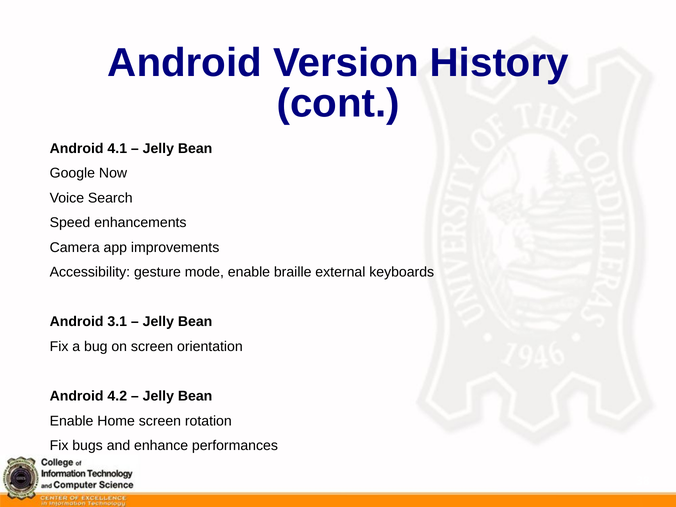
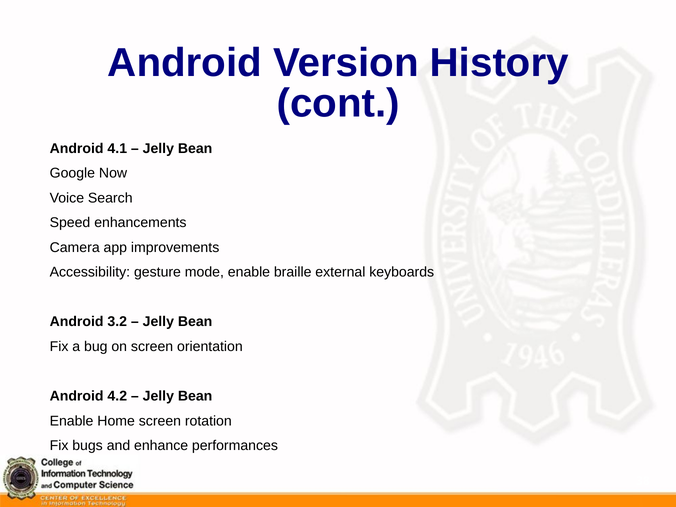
3.1: 3.1 -> 3.2 (117, 322)
